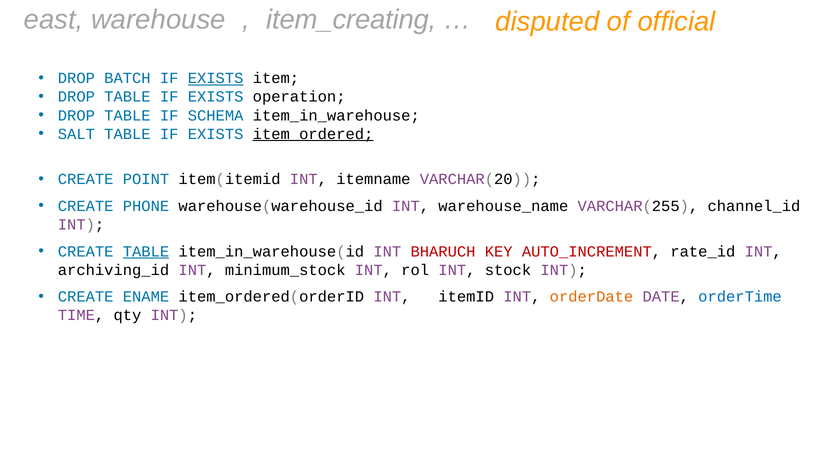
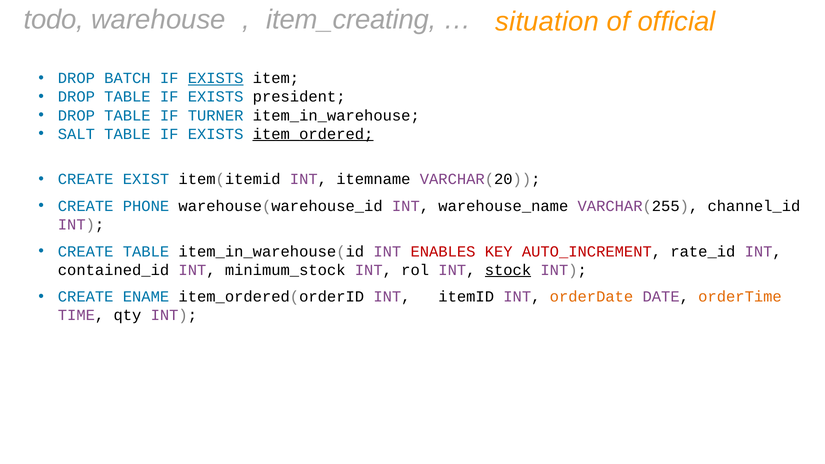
east: east -> todo (54, 20)
disputed: disputed -> situation (547, 21)
operation: operation -> president (299, 97)
SCHEMA: SCHEMA -> TURNER (216, 115)
POINT: POINT -> EXIST (146, 179)
TABLE underline: present -> none (146, 252)
BHARUCH: BHARUCH -> ENABLES (443, 252)
archiving_id: archiving_id -> contained_id (114, 270)
stock underline: none -> present (508, 270)
orderTime colour: blue -> orange (740, 297)
